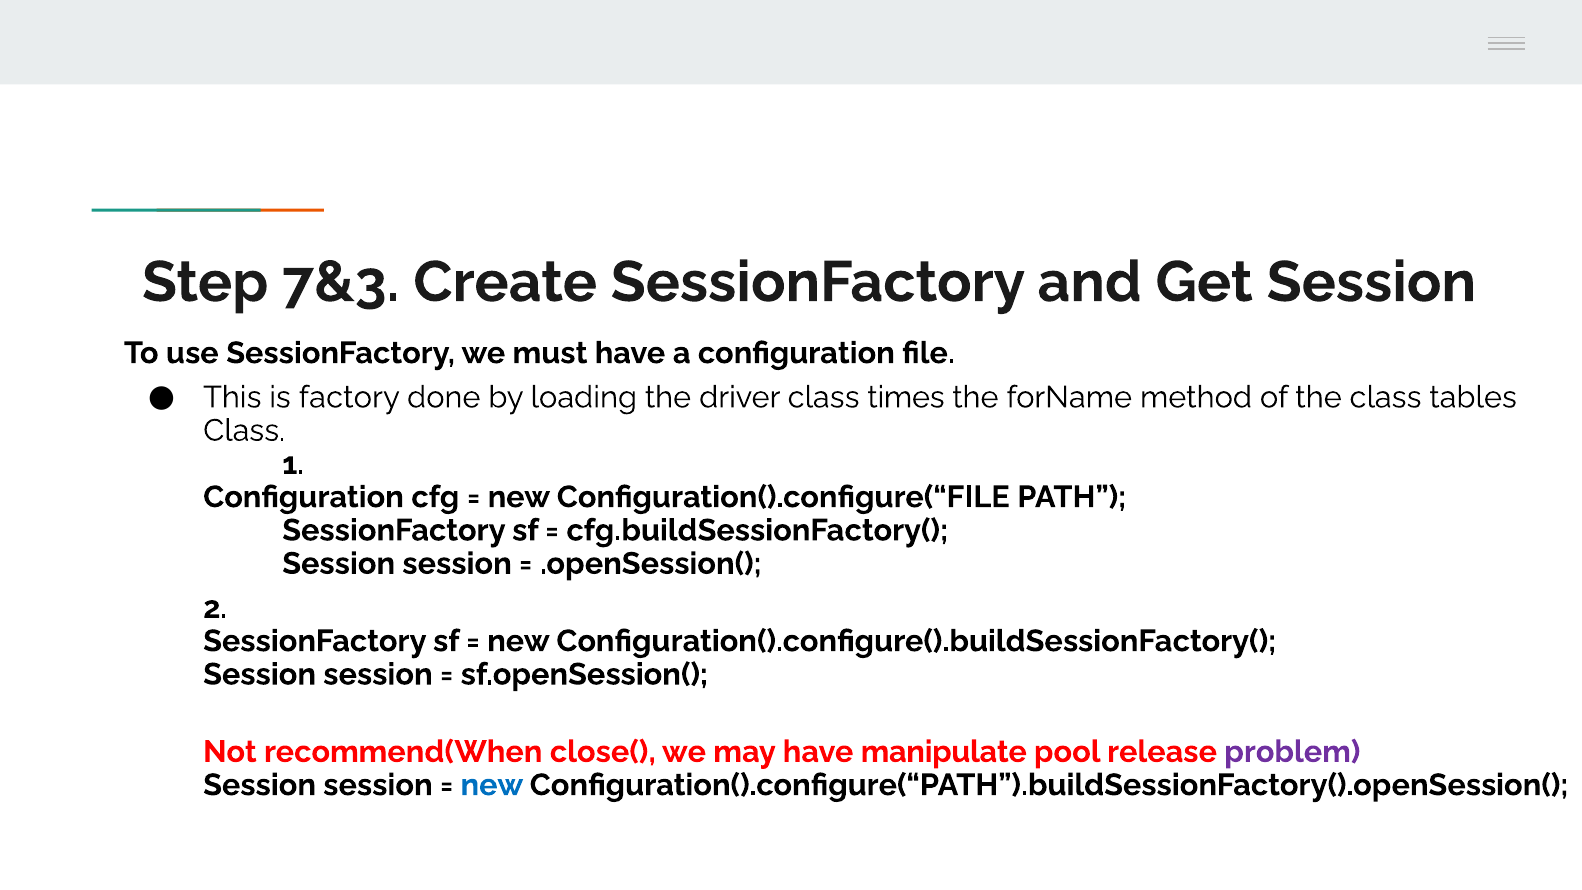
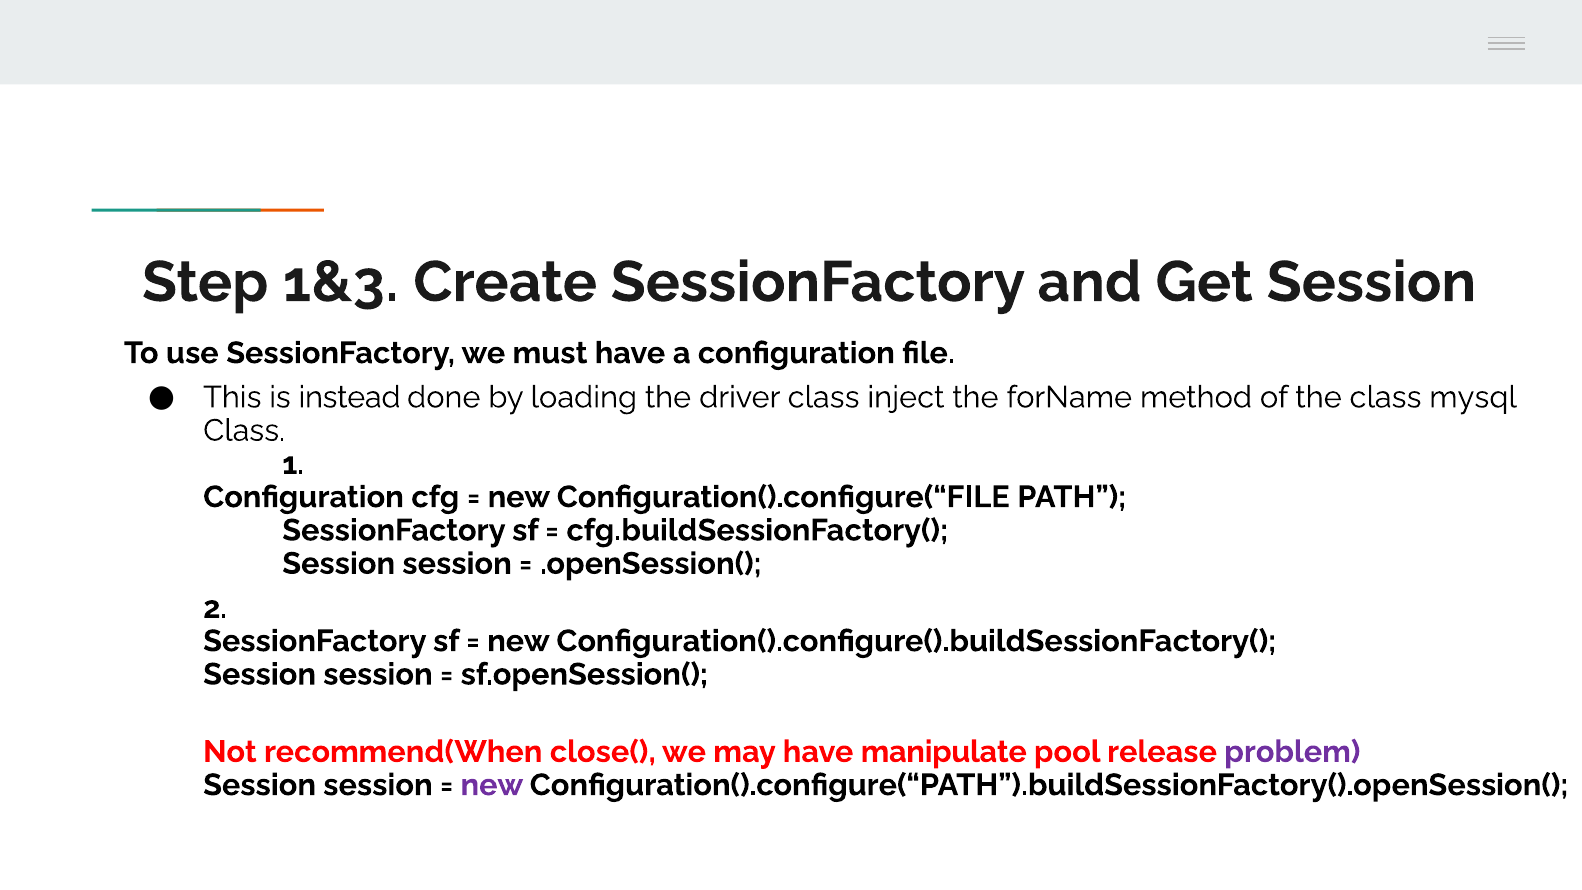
7&3: 7&3 -> 1&3 (341, 282)
factory: factory -> instead (350, 397)
times: times -> inject (906, 397)
tables: tables -> mysql (1473, 397)
new colour: blue -> purple (492, 785)
